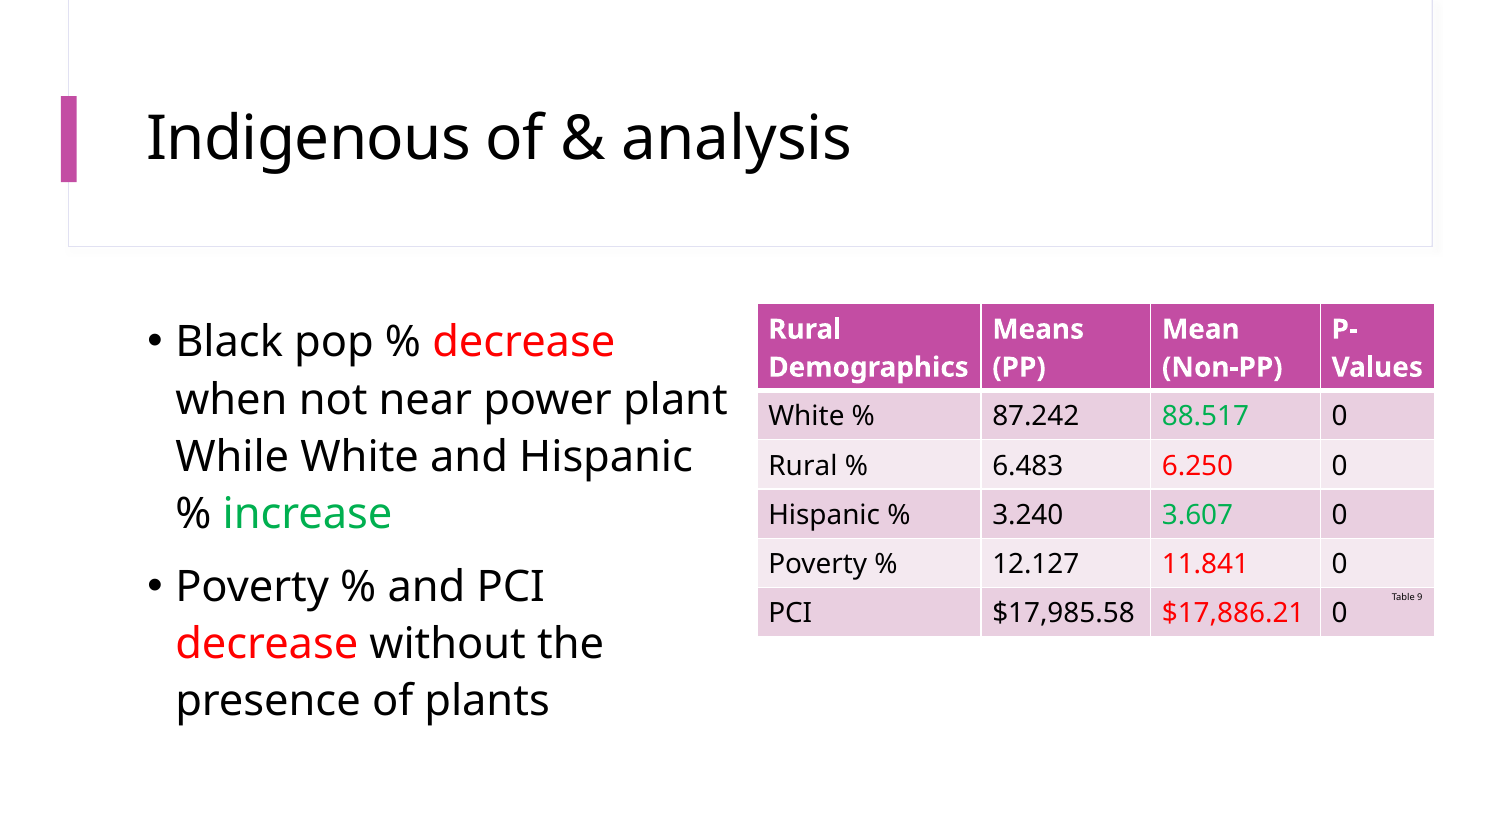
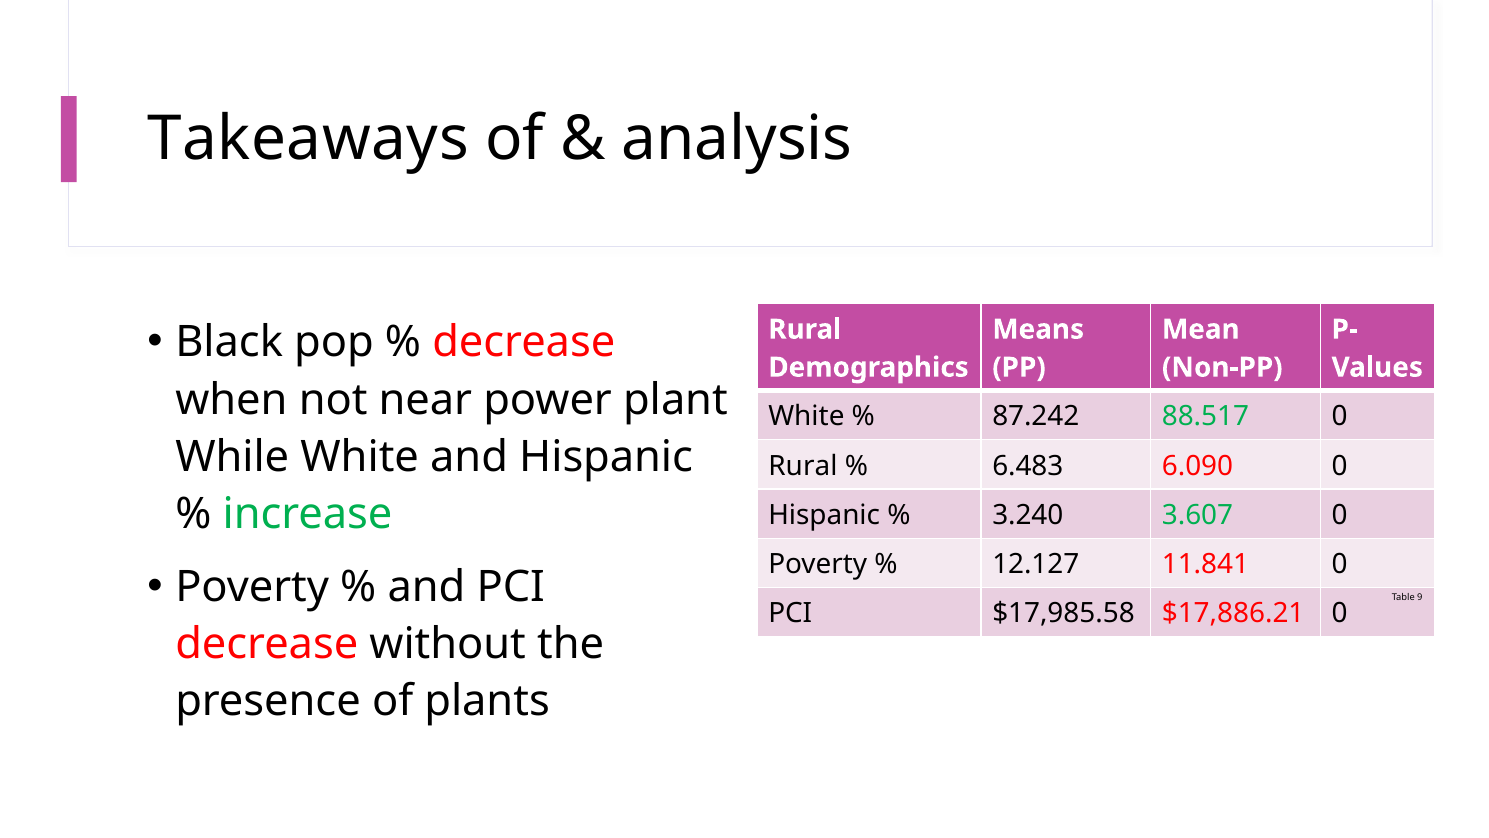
Indigenous: Indigenous -> Takeaways (308, 139)
6.250: 6.250 -> 6.090 (1198, 466)
